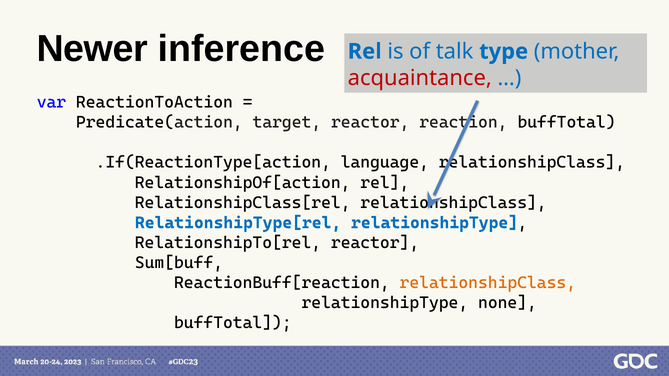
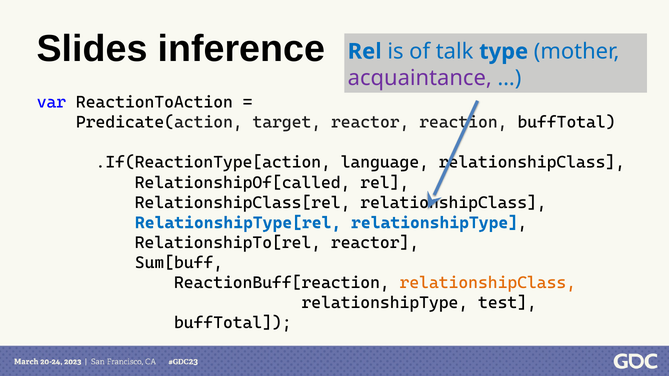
Newer: Newer -> Slides (92, 49)
acquaintance colour: red -> purple (420, 78)
RelationshipOf[action: RelationshipOf[action -> RelationshipOf[called (243, 183)
none: none -> test (507, 303)
